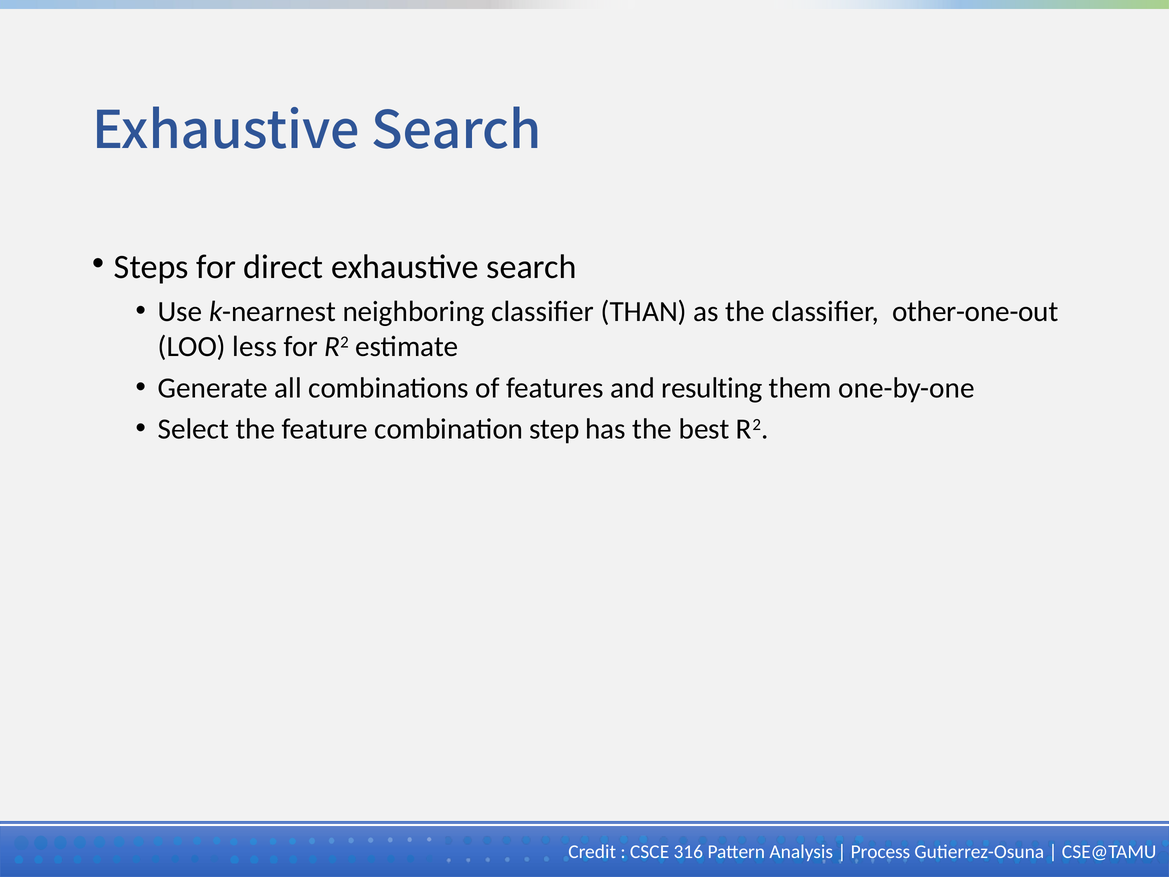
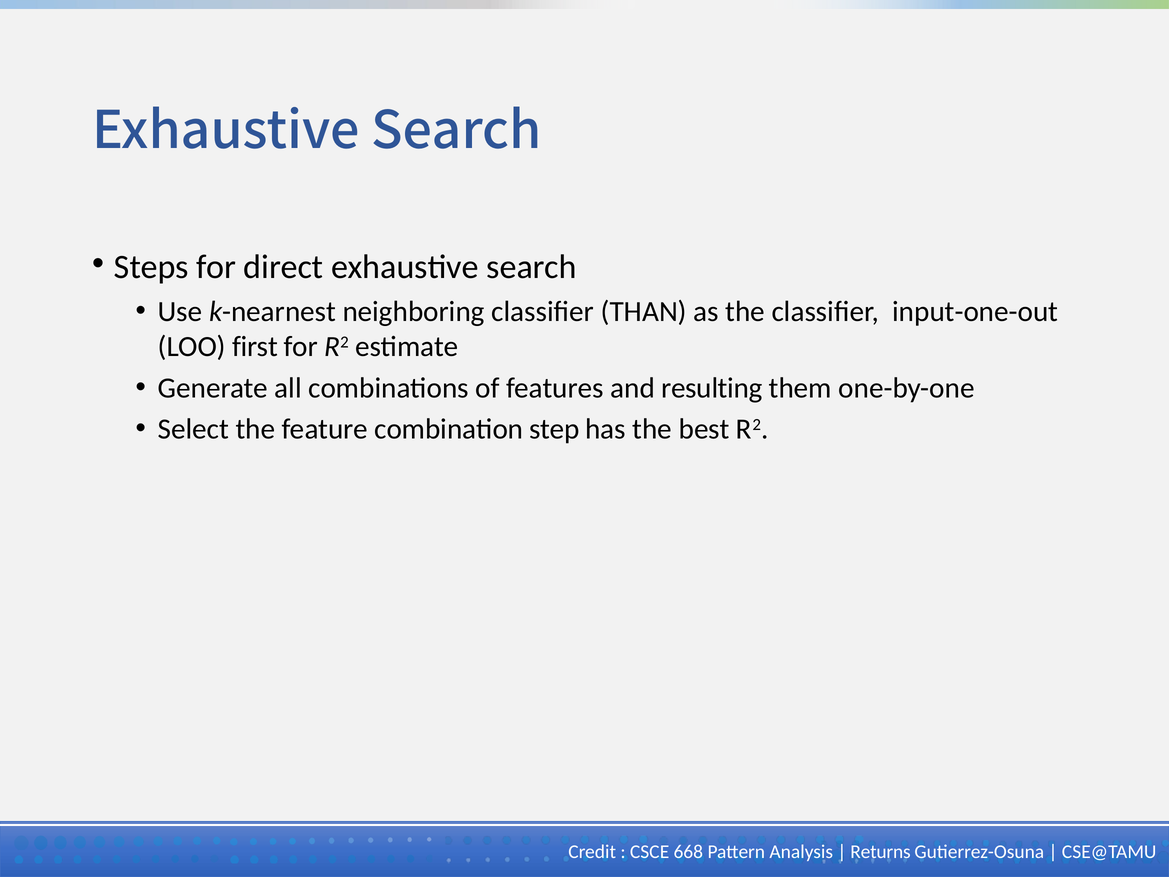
other-one-out: other-one-out -> input-one-out (975, 312)
less: less -> first (255, 347)
316: 316 -> 668 (688, 852)
Process: Process -> Returns (880, 852)
